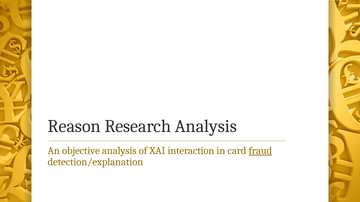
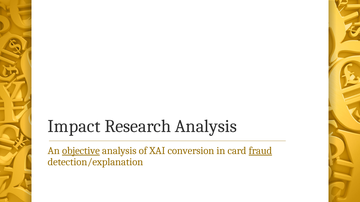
Reason: Reason -> Impact (74, 127)
objective underline: none -> present (81, 151)
interaction: interaction -> conversion (191, 151)
